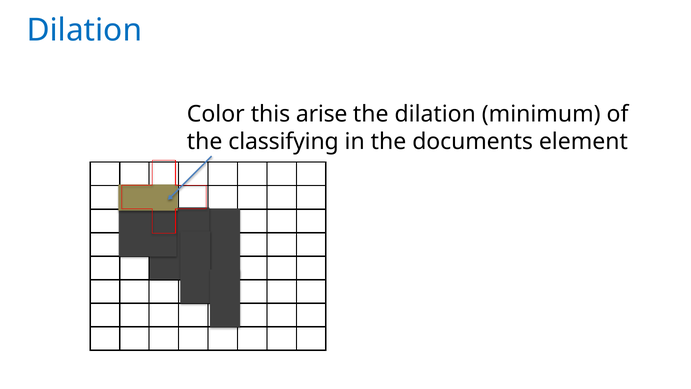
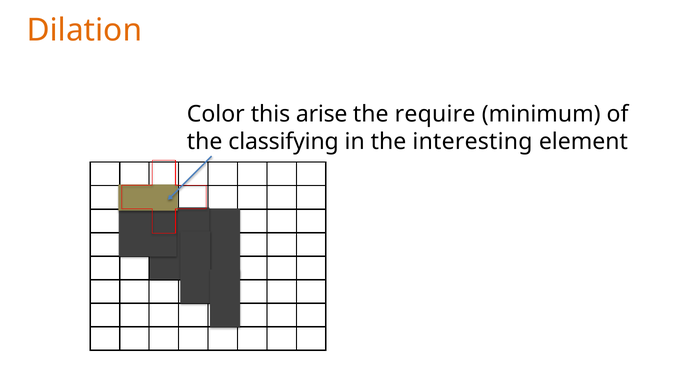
Dilation colour: blue -> orange (84, 30)
the dilation: dilation -> require (435, 114)
documents: documents -> interesting (472, 142)
